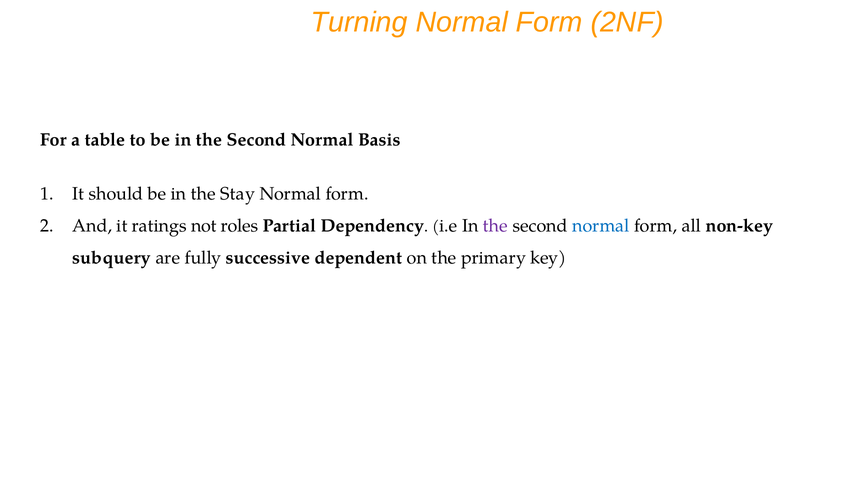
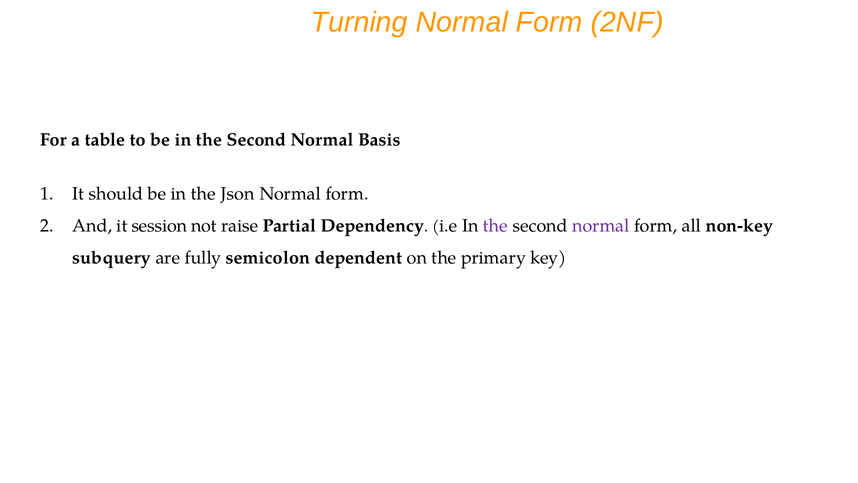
Stay: Stay -> Json (238, 194)
ratings: ratings -> session (159, 226)
roles: roles -> raise (240, 226)
normal colour: blue -> purple (601, 226)
successive: successive -> semicolon (268, 258)
